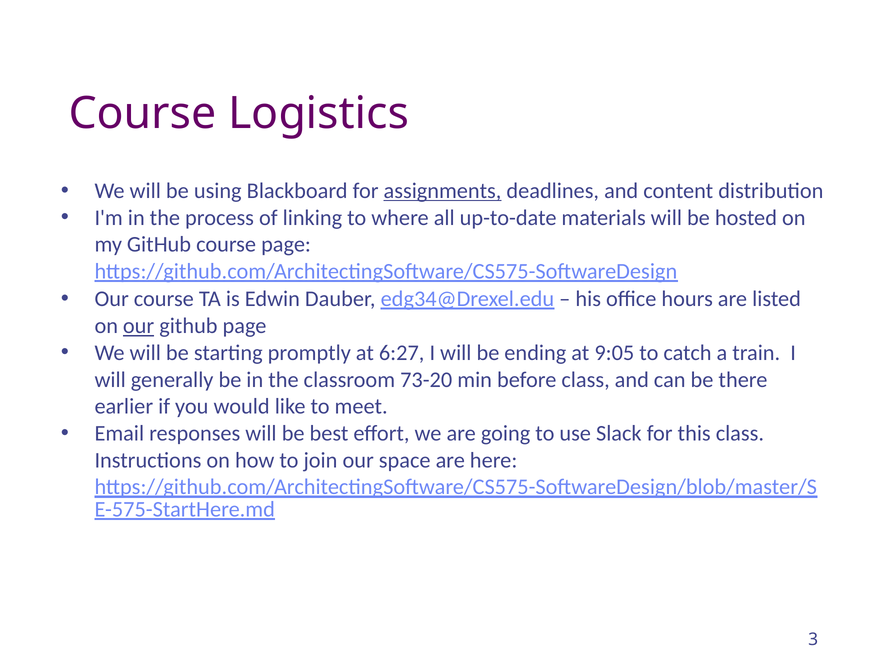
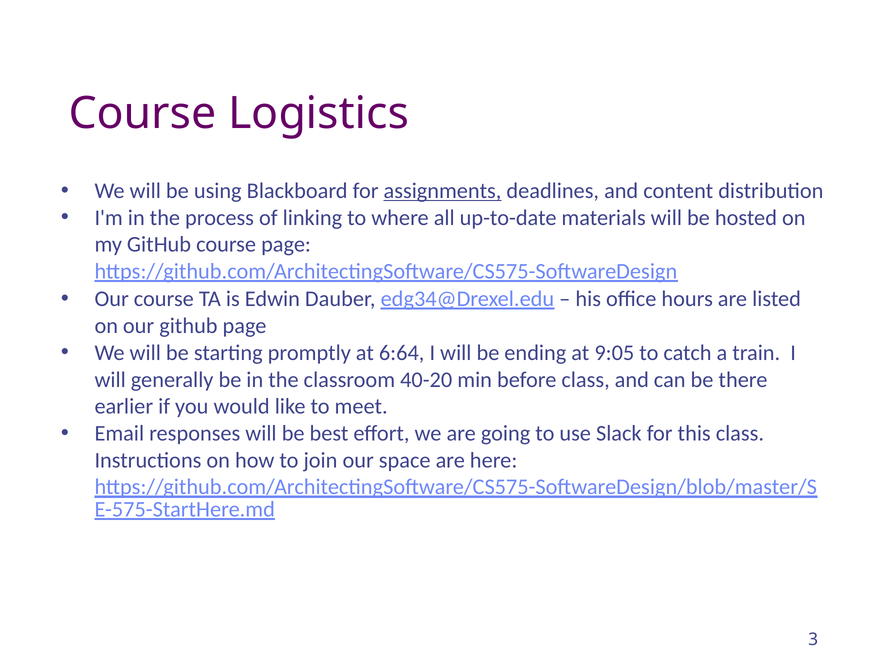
our underline: present -> none (139, 326)
6:27: 6:27 -> 6:64 (402, 353)
73-20: 73-20 -> 40-20 (426, 379)
